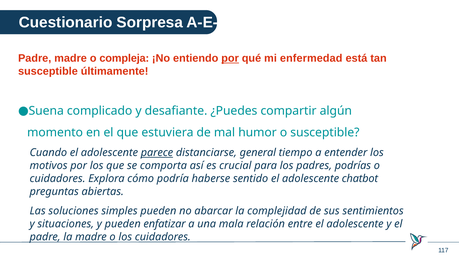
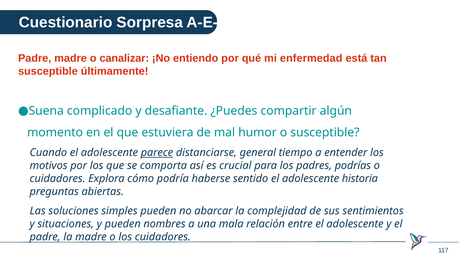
compleja: compleja -> canalizar (124, 58)
por underline: present -> none (230, 58)
chatbot: chatbot -> historia (360, 179)
enfatizar: enfatizar -> nombres (165, 224)
